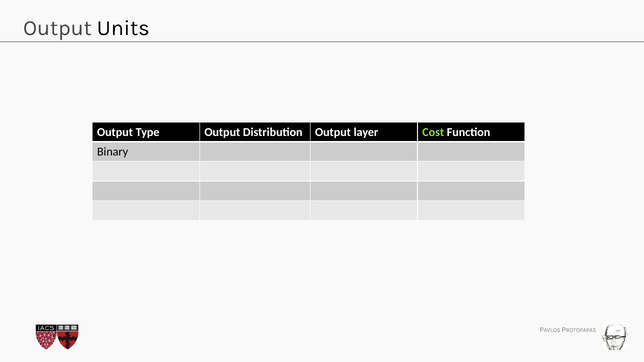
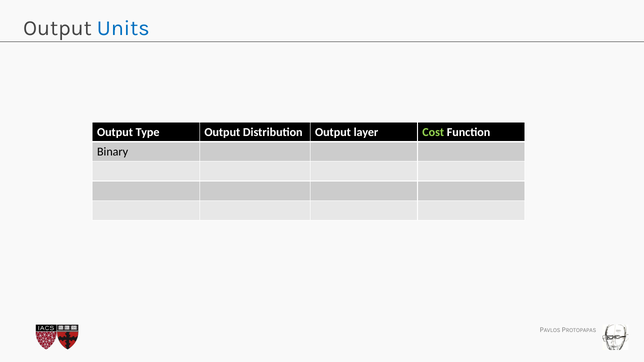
Units colour: black -> blue (123, 28)
